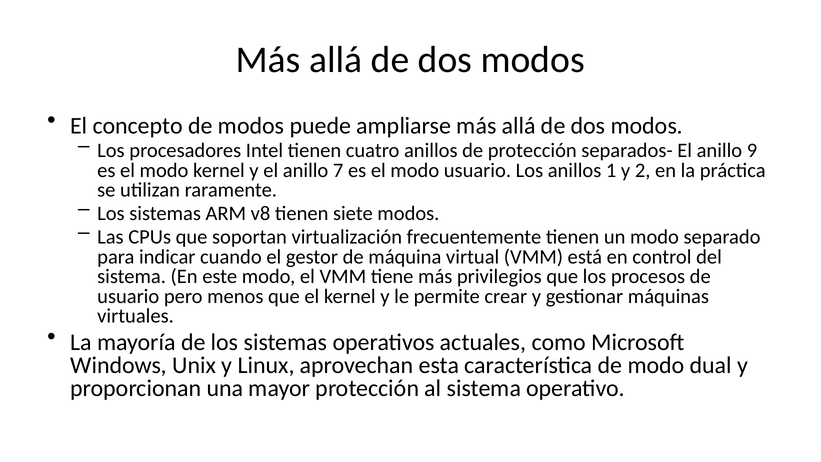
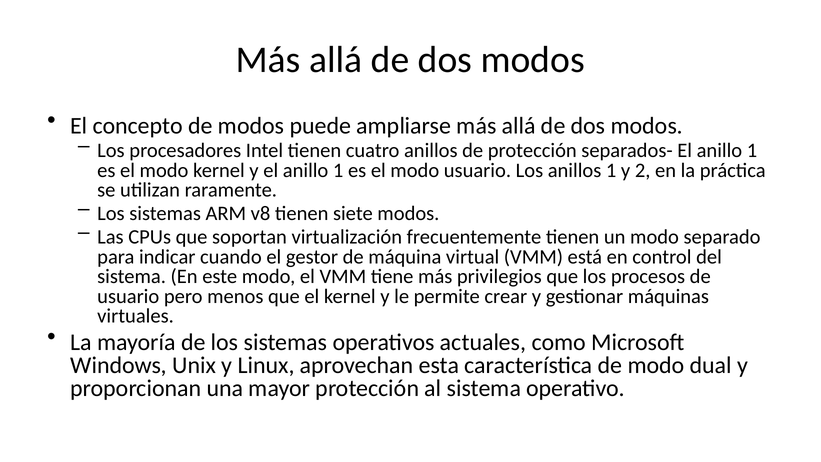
separados- El anillo 9: 9 -> 1 (752, 151)
y el anillo 7: 7 -> 1 (338, 170)
